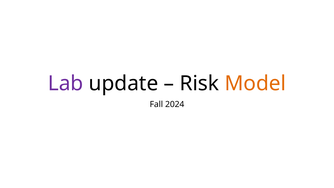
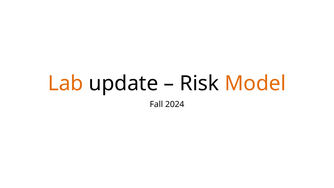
Lab colour: purple -> orange (66, 83)
